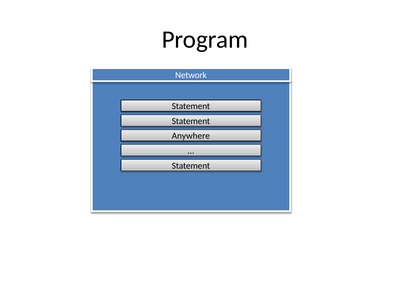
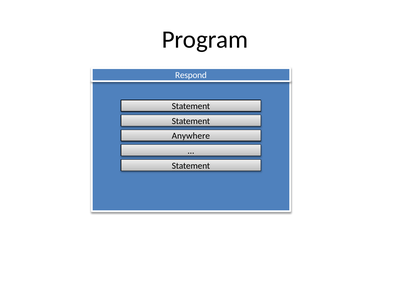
Network: Network -> Respond (191, 75)
